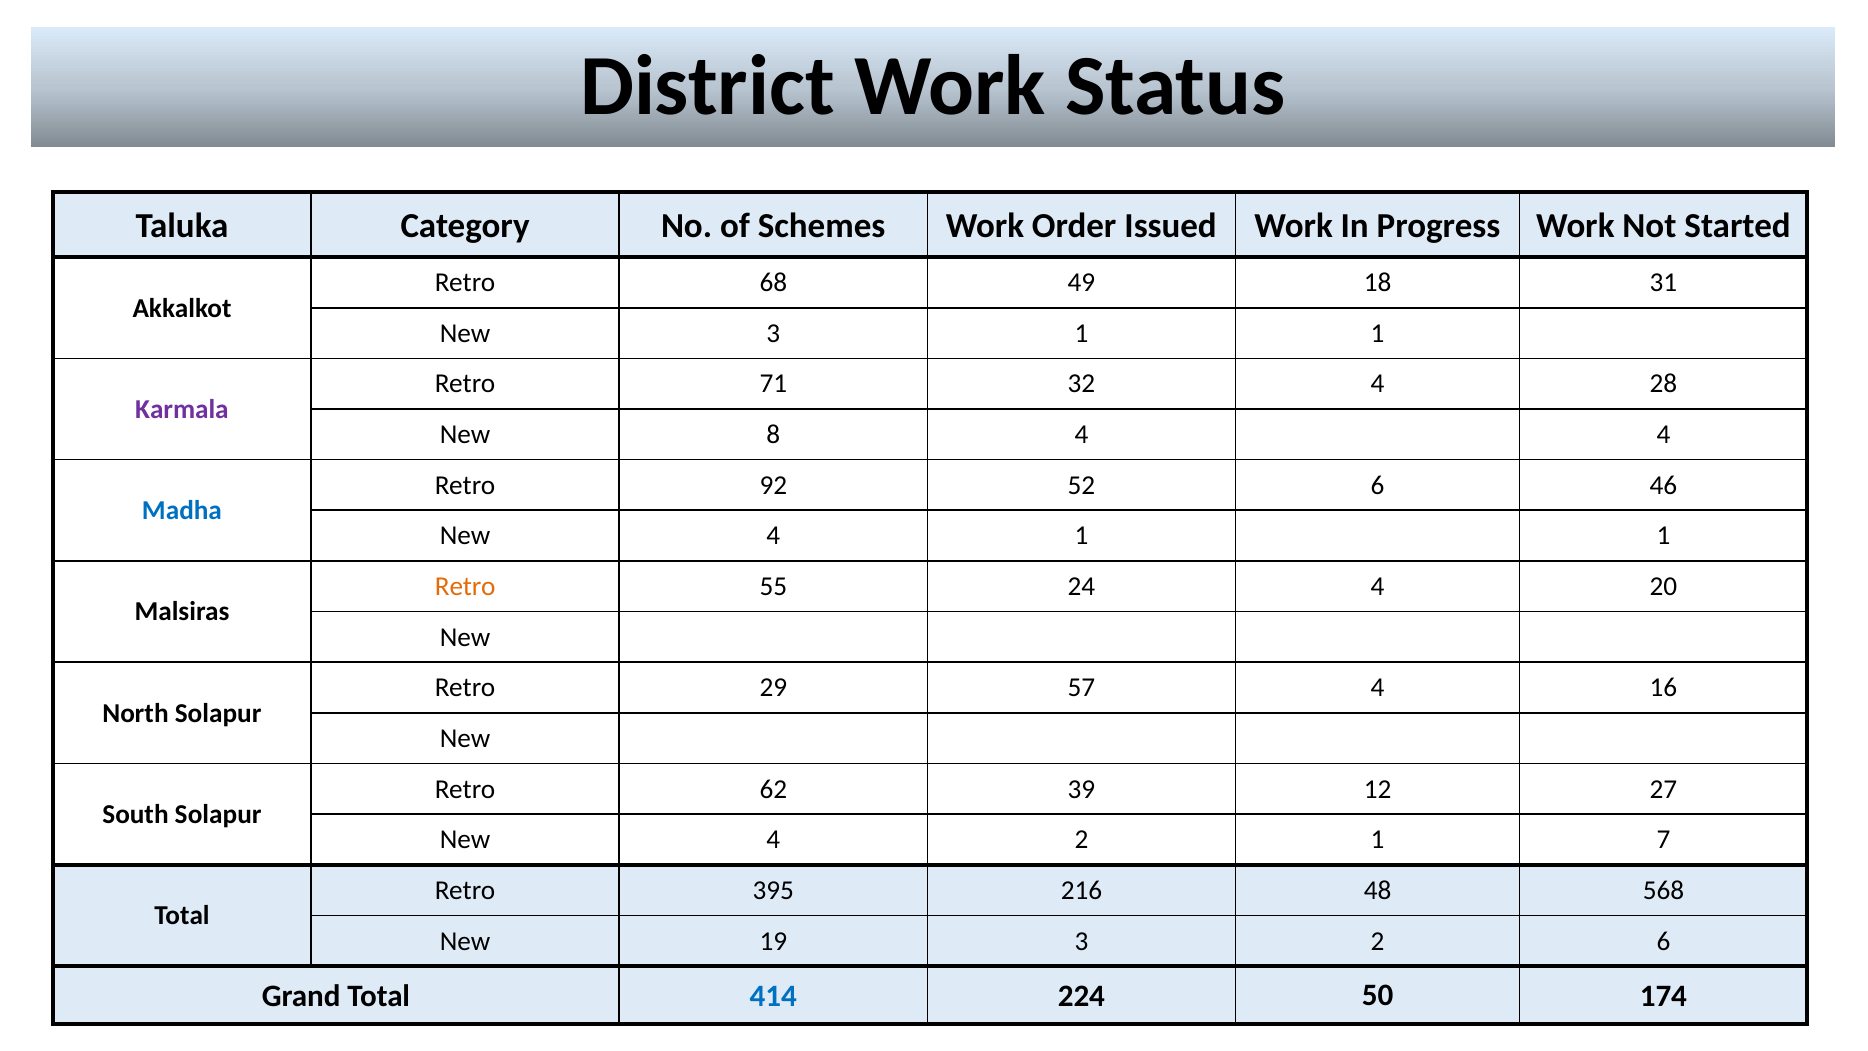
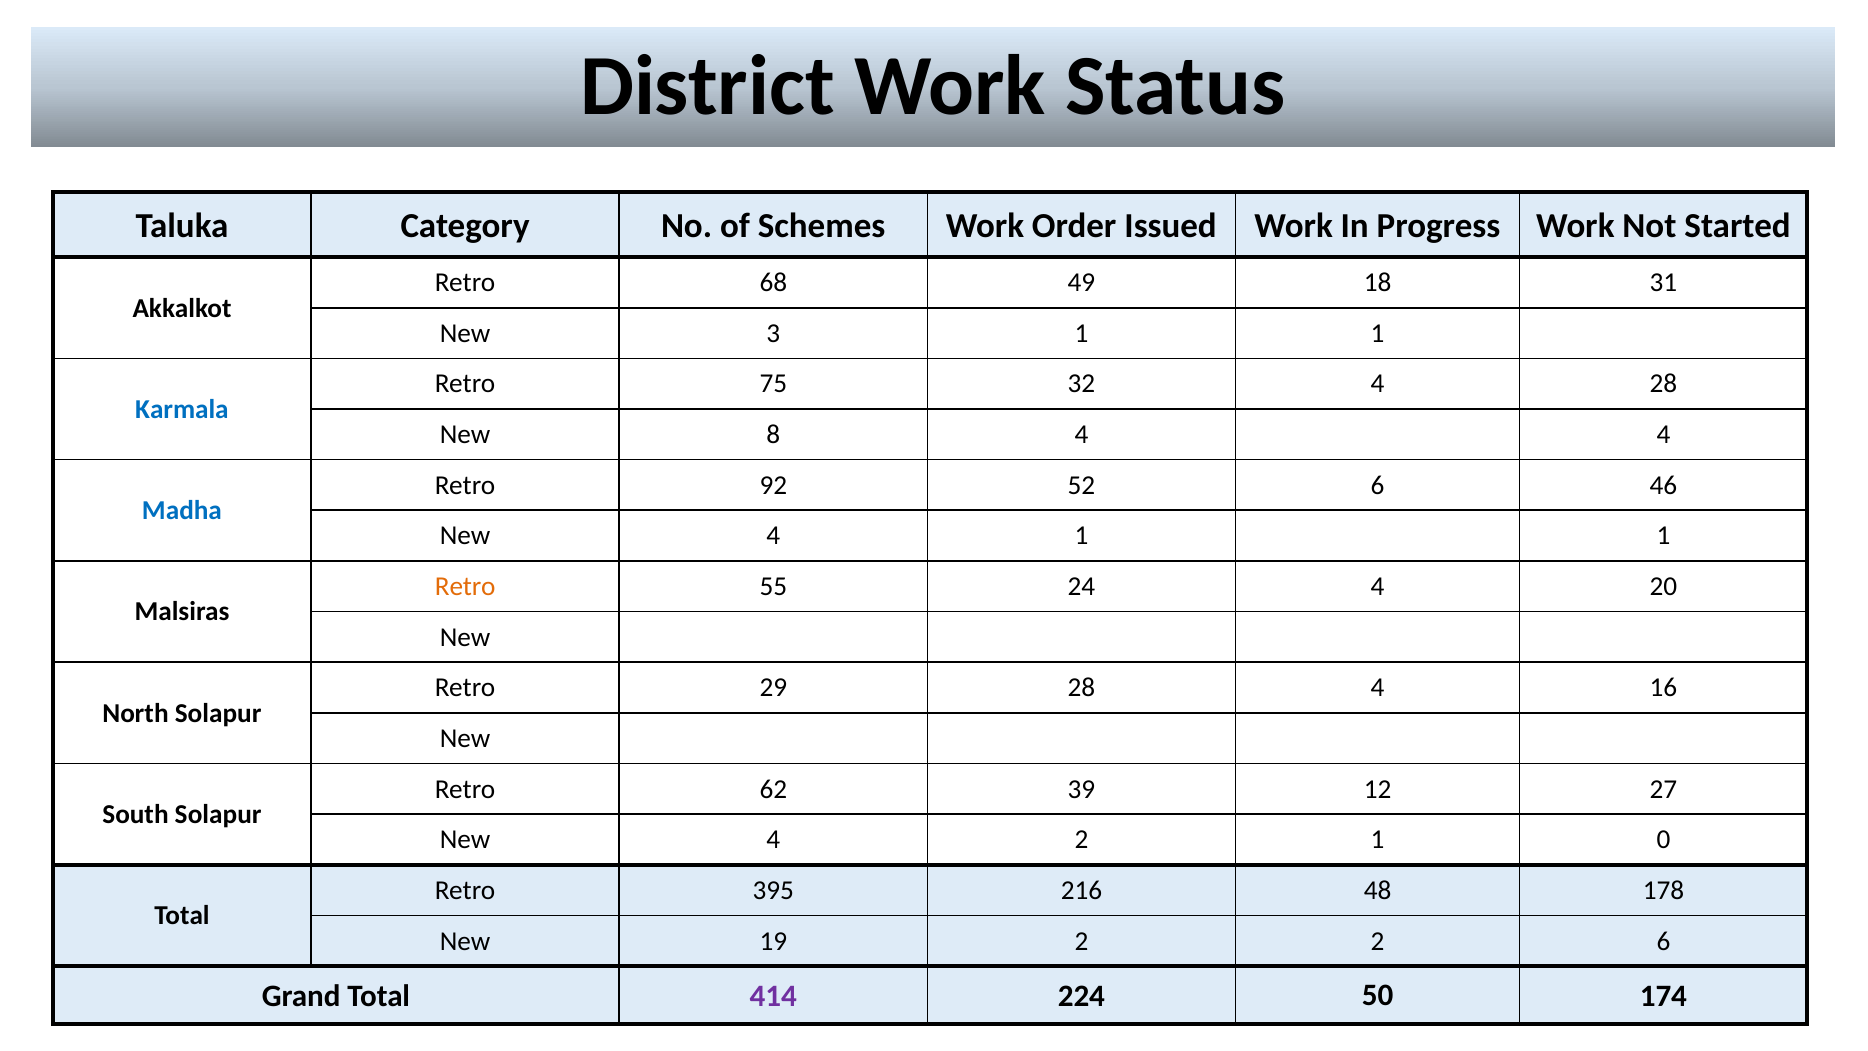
71: 71 -> 75 (773, 384)
Karmala colour: purple -> blue (182, 409)
29 57: 57 -> 28 (1081, 688)
2 1 7: 7 -> 0 (1663, 840)
568: 568 -> 178 (1663, 890)
19 3: 3 -> 2 (1081, 941)
414 colour: blue -> purple (773, 996)
